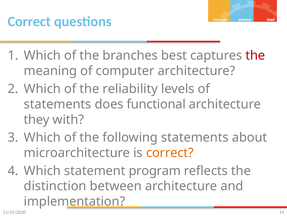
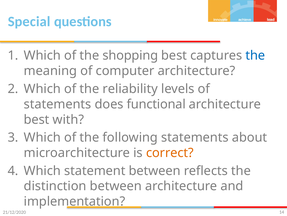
Correct: Correct -> Special (29, 21)
branches: branches -> shopping (130, 55)
the colour: red -> blue (255, 55)
they: they -> best (37, 119)
statement program: program -> between (155, 170)
